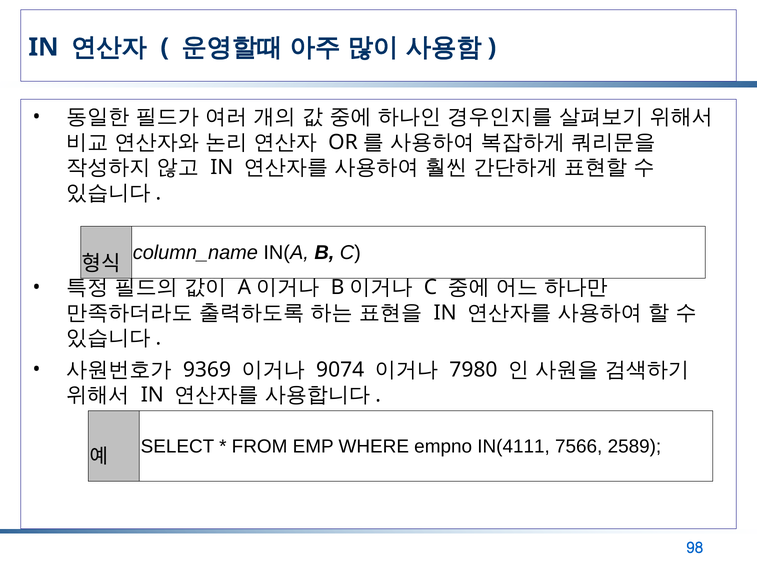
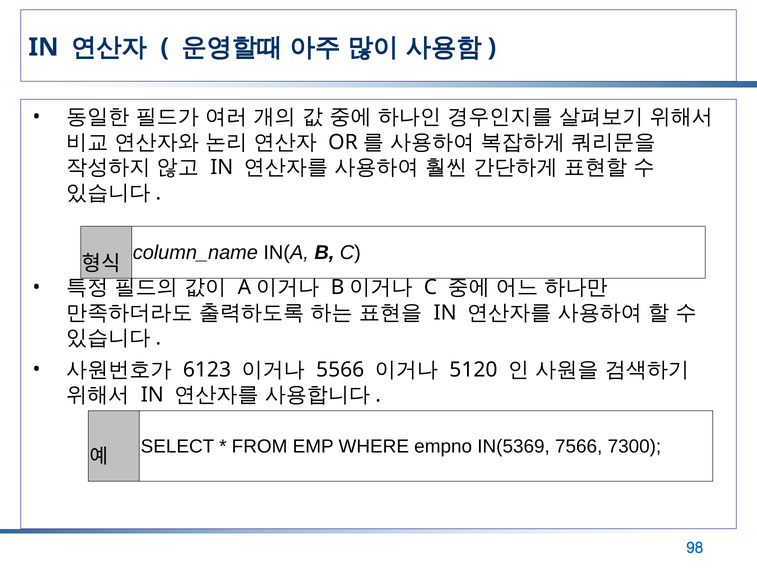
9369: 9369 -> 6123 (207, 369)
9074: 9074 -> 5566 (340, 369)
7980: 7980 -> 5120 (473, 369)
IN(4111: IN(4111 -> IN(5369 (514, 446)
2589: 2589 -> 7300 (634, 446)
